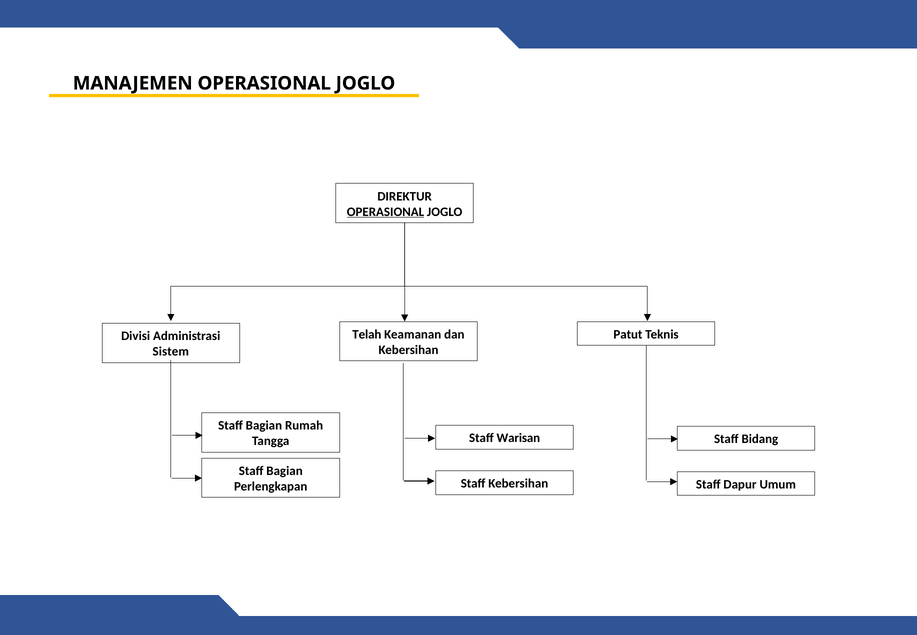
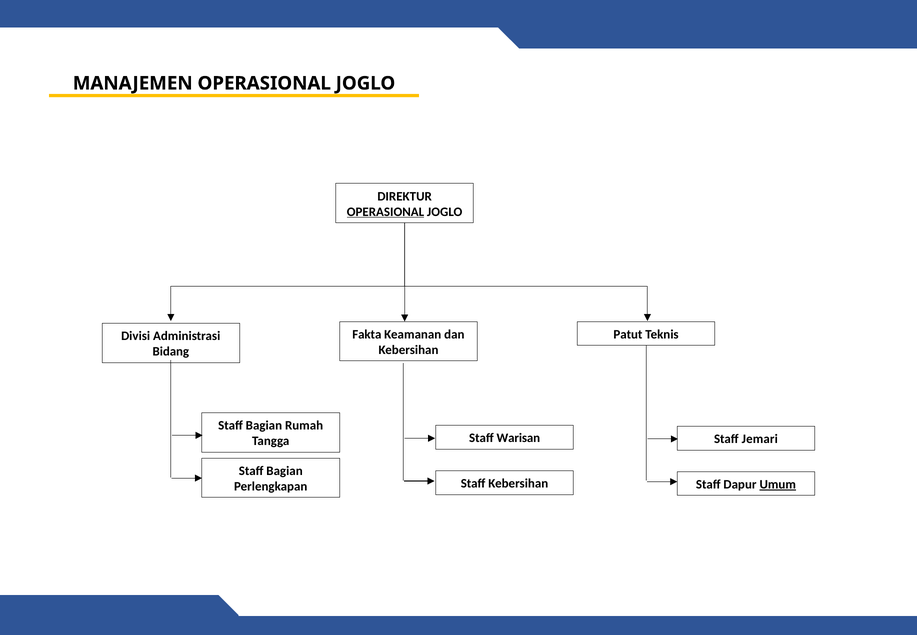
Telah: Telah -> Fakta (367, 334)
Sistem: Sistem -> Bidang (171, 352)
Bidang: Bidang -> Jemari (760, 439)
Umum underline: none -> present (778, 484)
